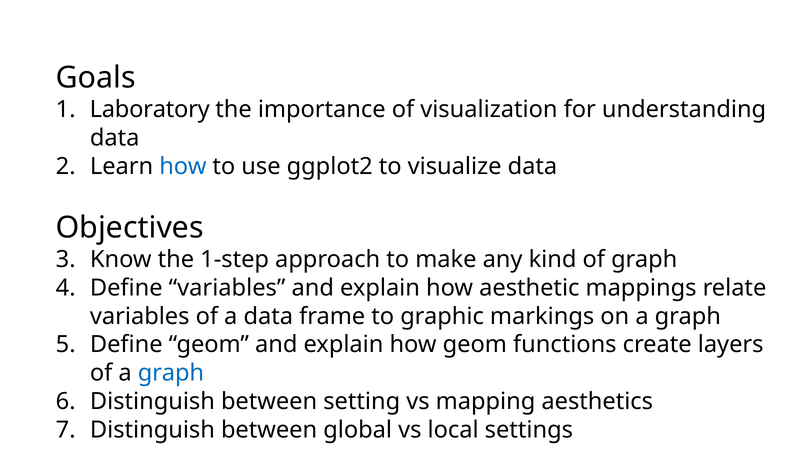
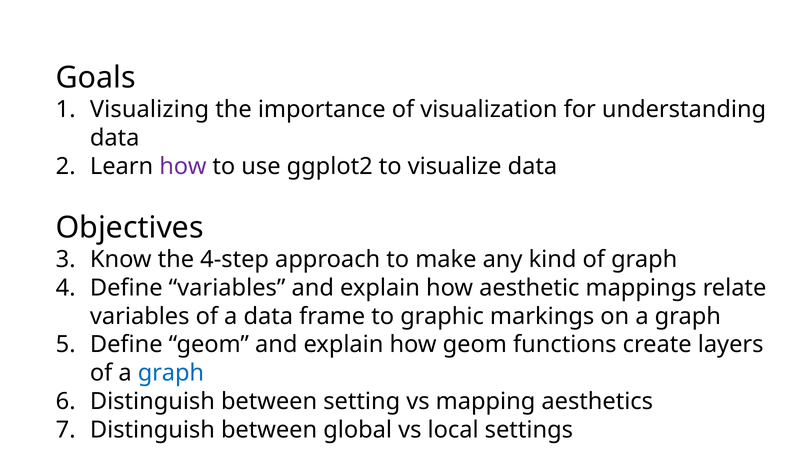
Laboratory: Laboratory -> Visualizing (150, 110)
how colour: blue -> purple (183, 166)
1-step: 1-step -> 4-step (235, 260)
